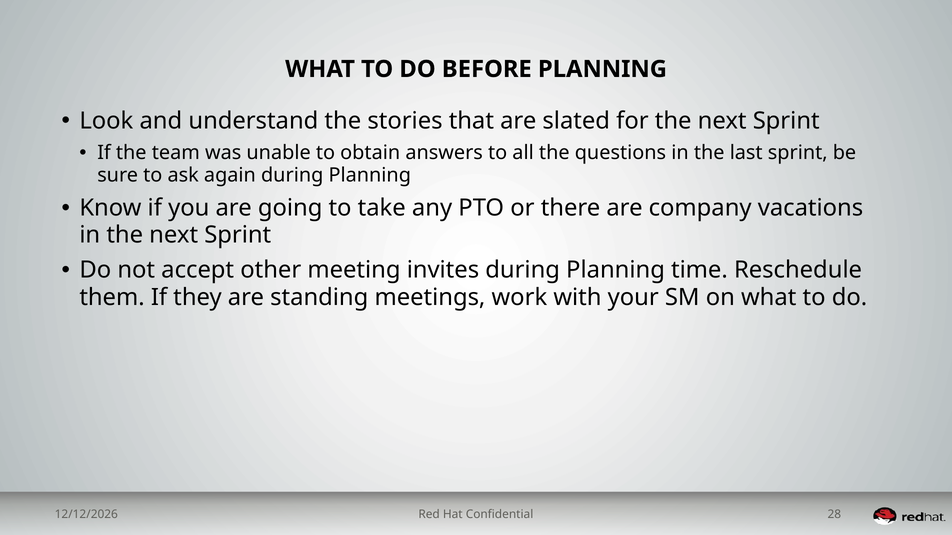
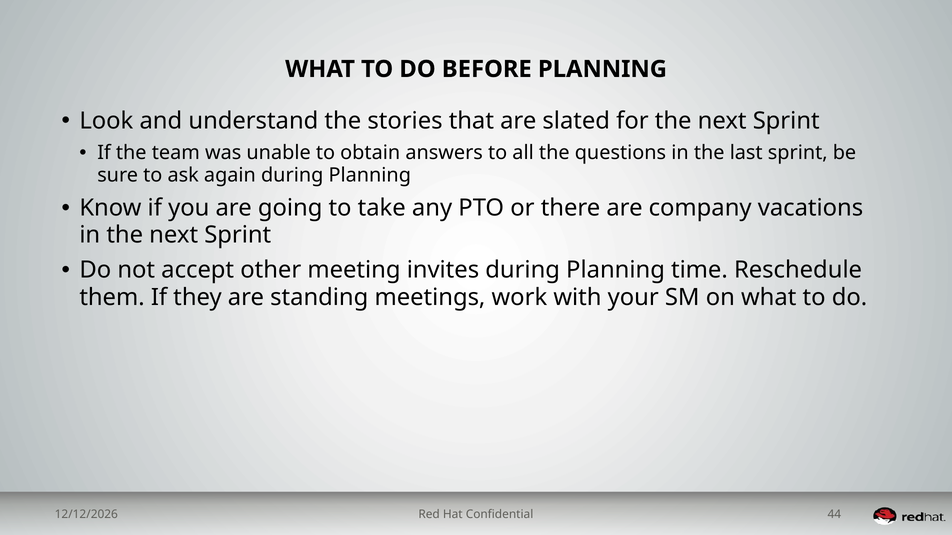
28: 28 -> 44 (834, 515)
